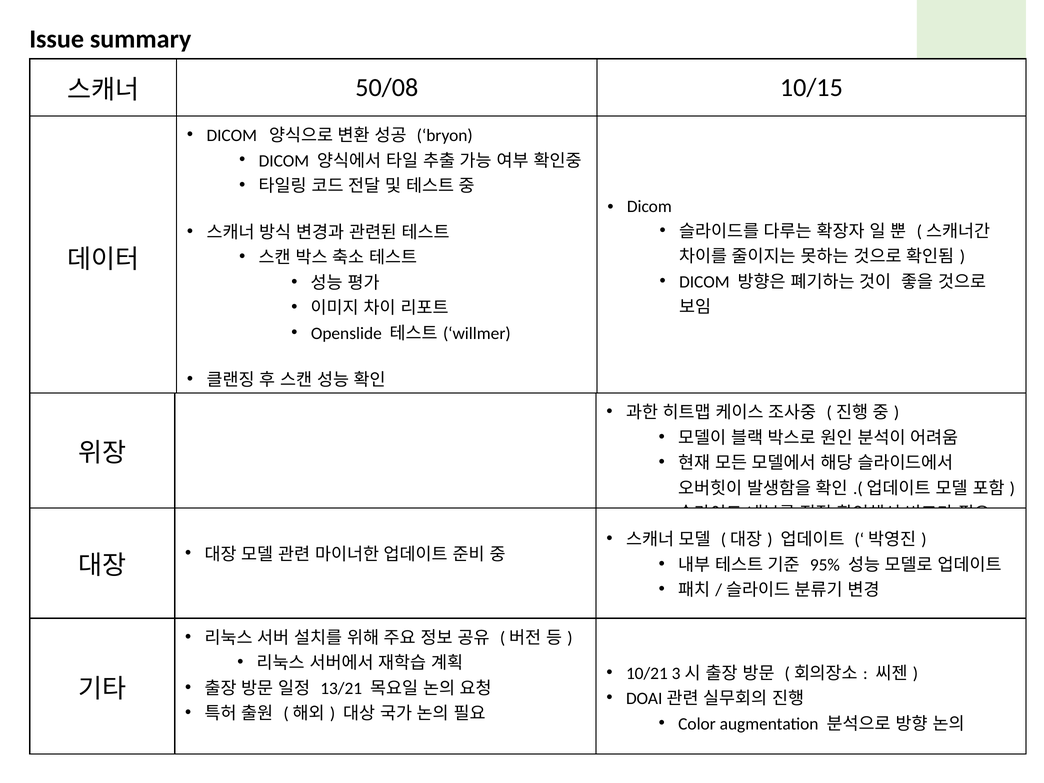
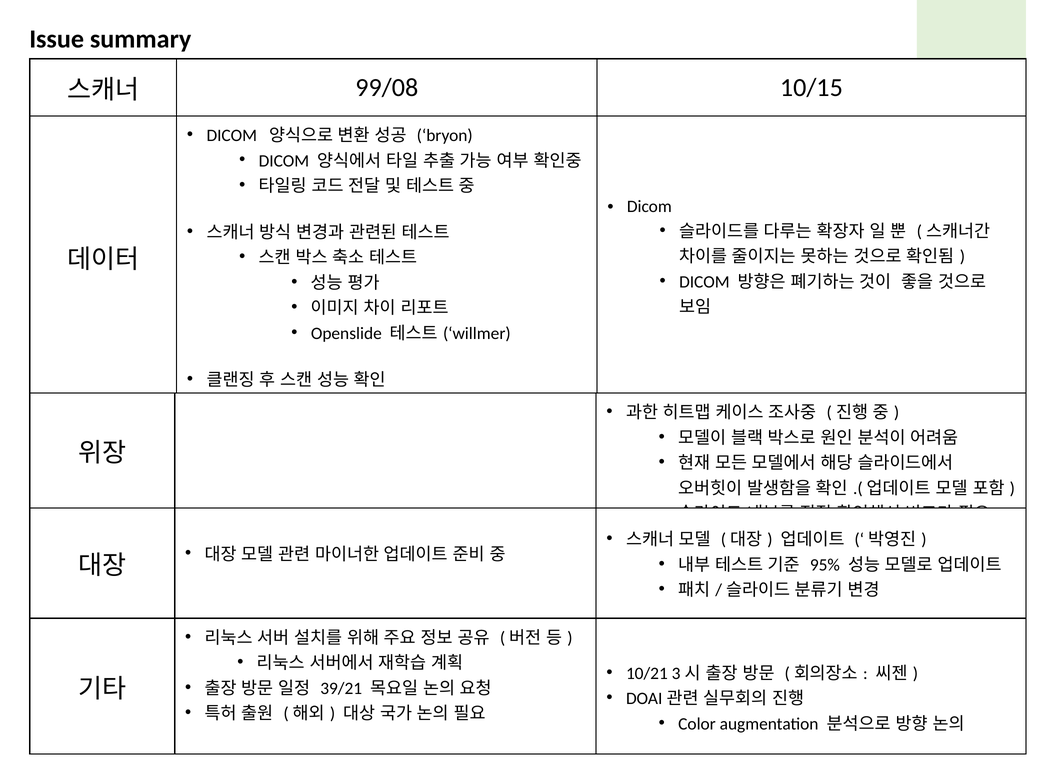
50/08: 50/08 -> 99/08 (387, 88)
13/21: 13/21 -> 39/21 (341, 688)
